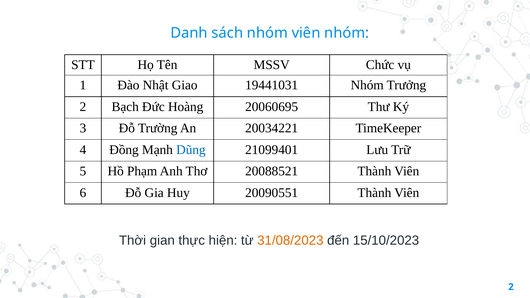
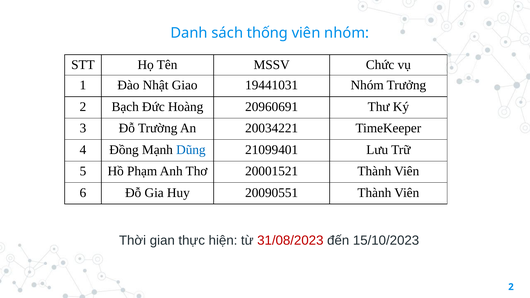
sách nhóm: nhóm -> thống (267, 33)
20060695: 20060695 -> 20960691 (272, 107)
20088521: 20088521 -> 20001521 (272, 171)
31/08/2023 colour: orange -> red (290, 240)
